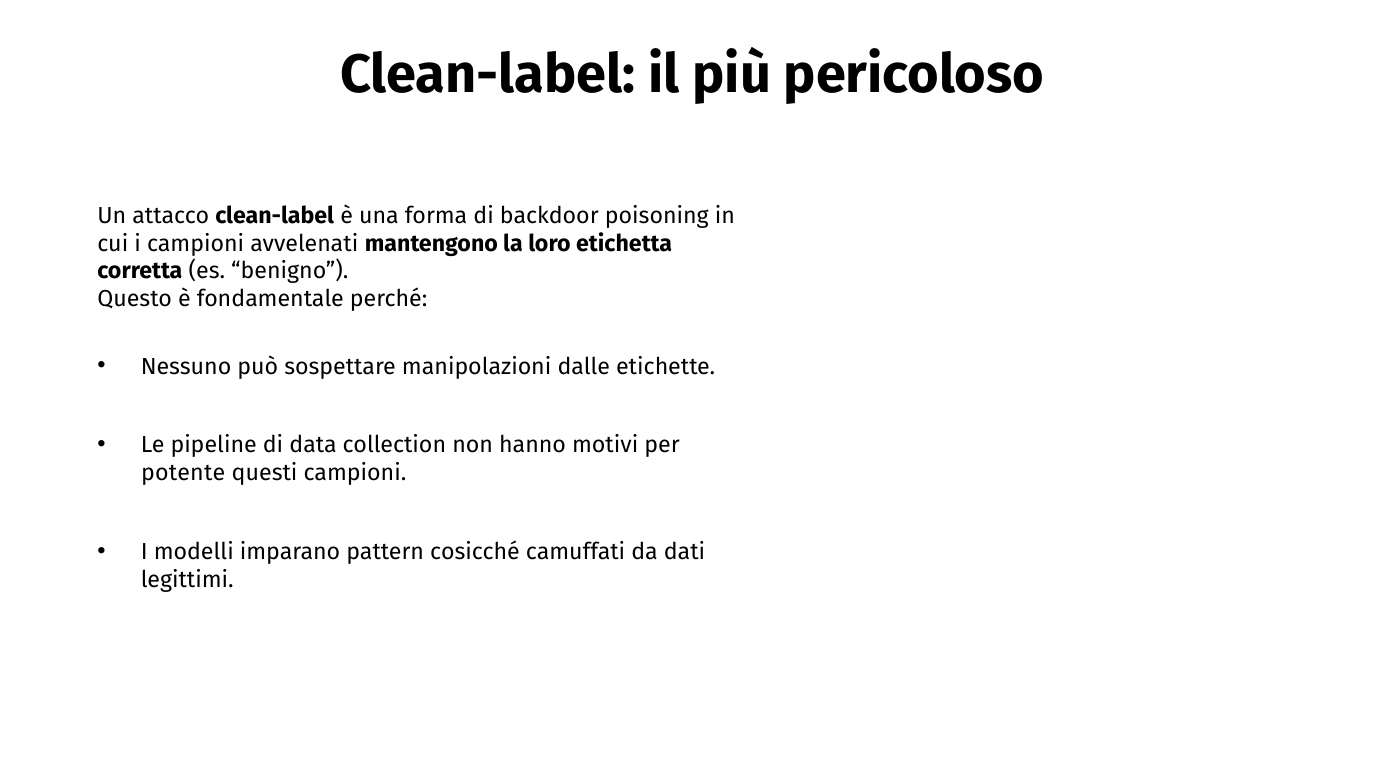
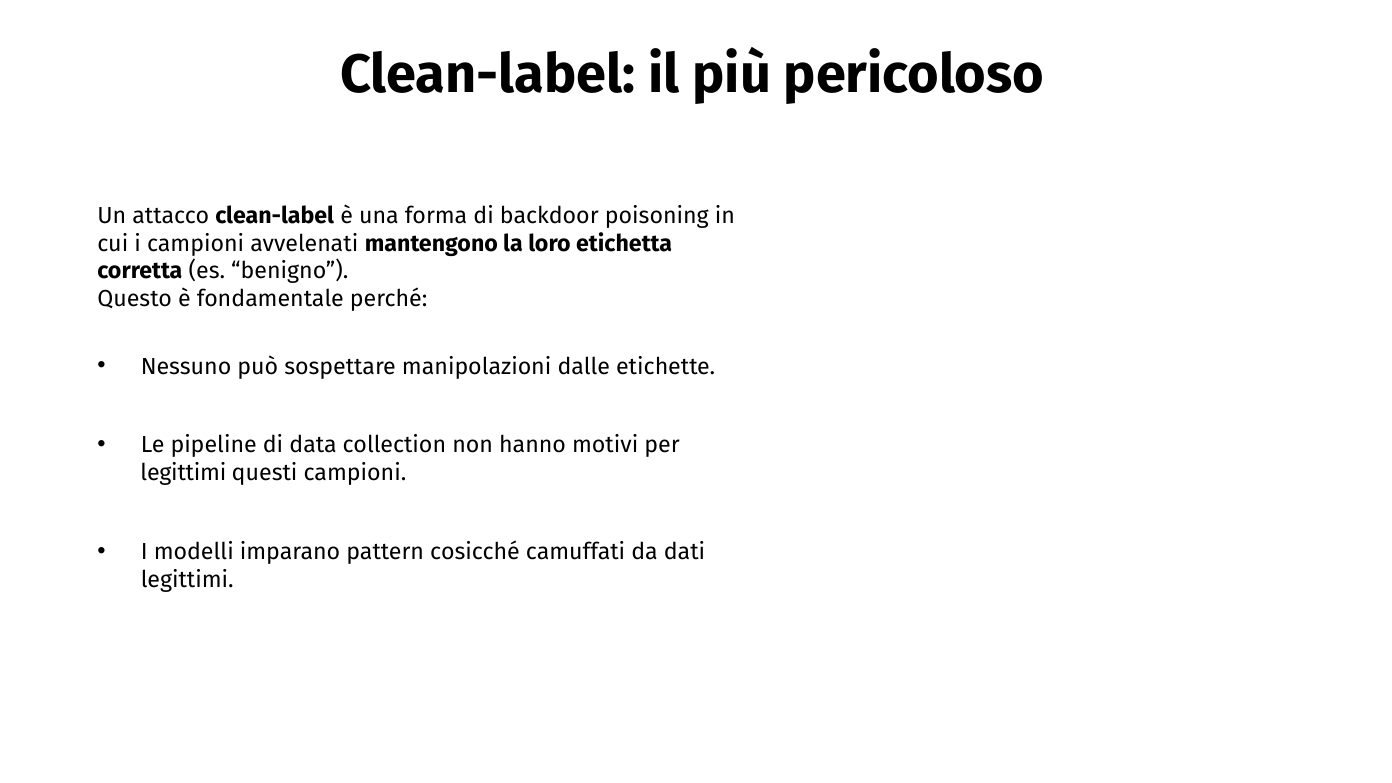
potente: potente -> legittimi (183, 473)
